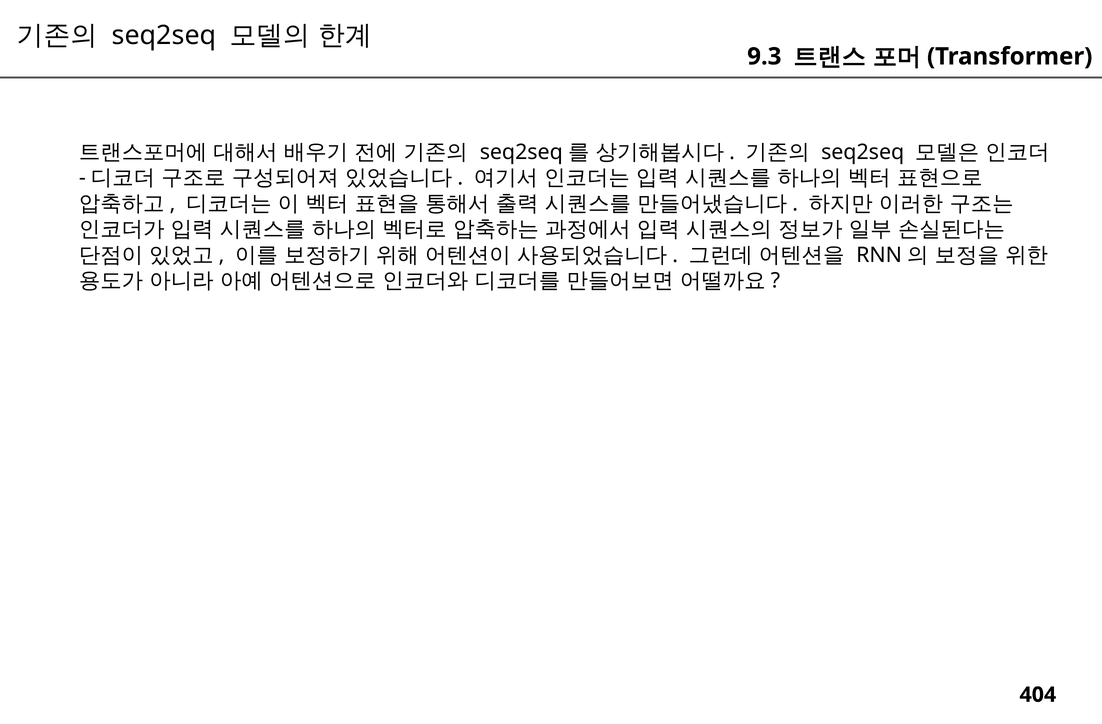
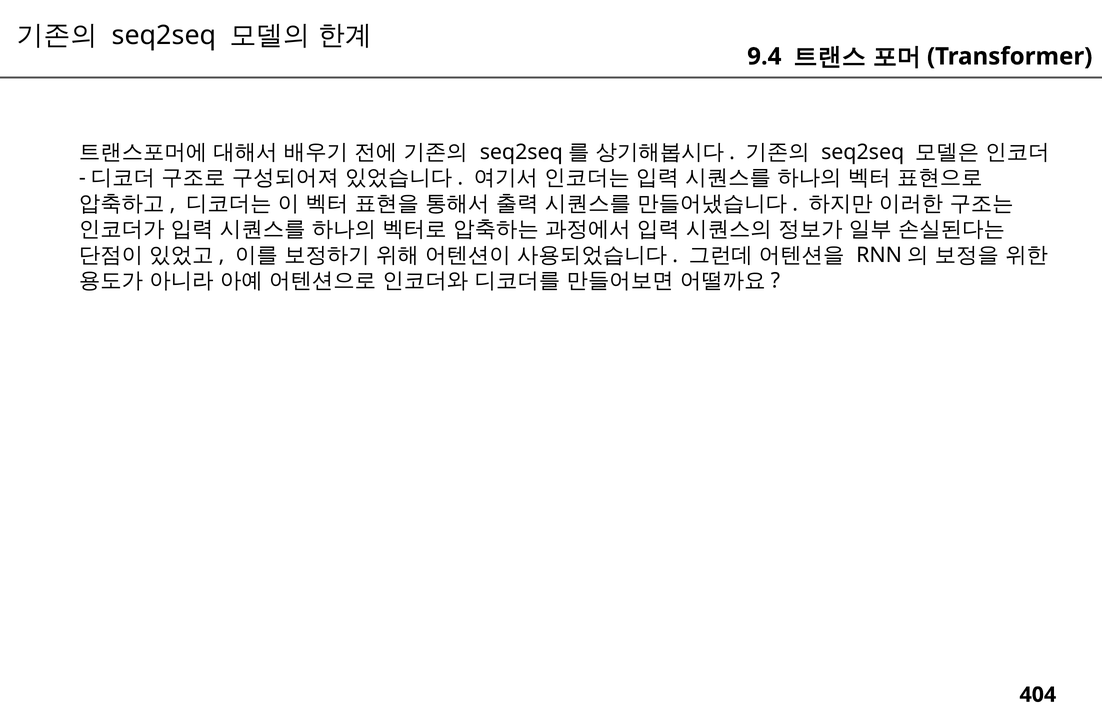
9.3: 9.3 -> 9.4 (764, 56)
